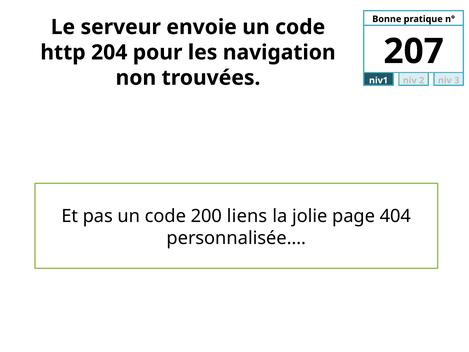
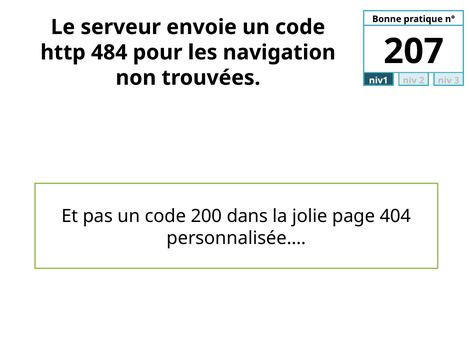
204: 204 -> 484 (109, 52)
liens: liens -> dans (247, 216)
